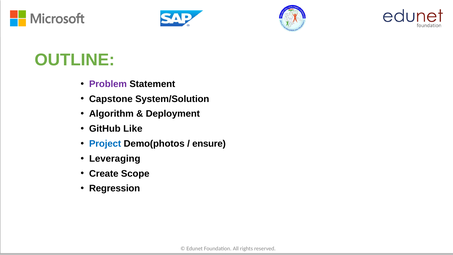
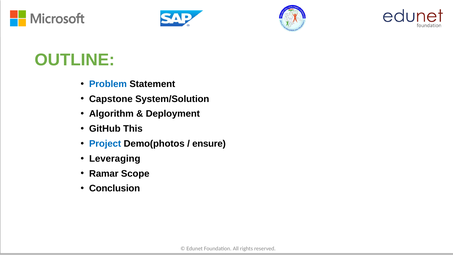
Problem colour: purple -> blue (108, 84)
Like: Like -> This (133, 129)
Create: Create -> Ramar (104, 173)
Regression: Regression -> Conclusion (115, 188)
